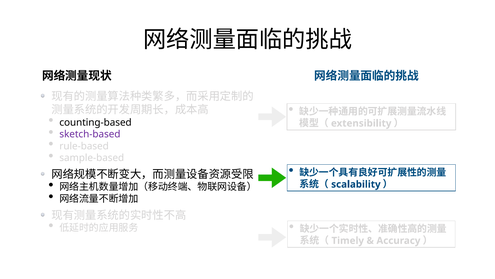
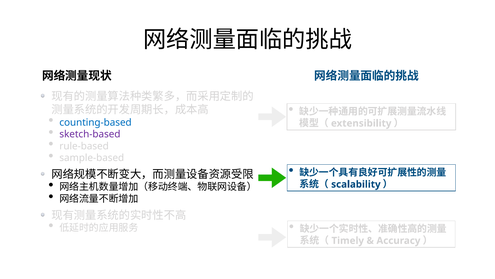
counting-based colour: black -> blue (96, 122)
